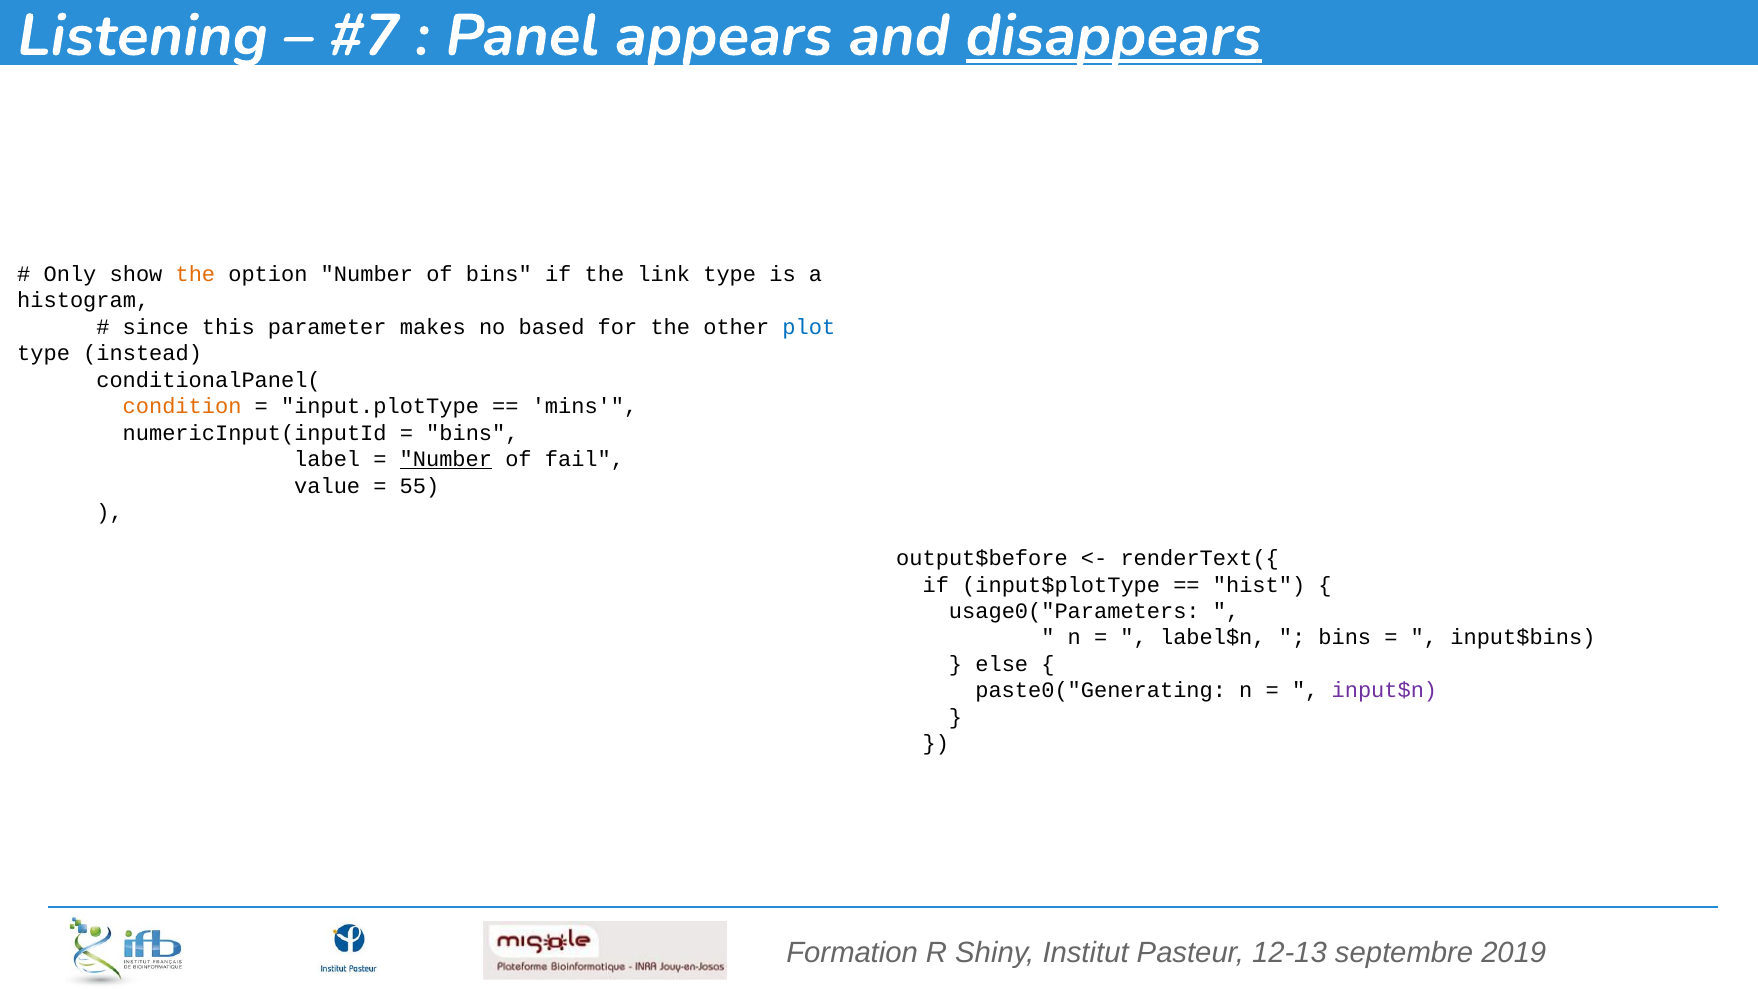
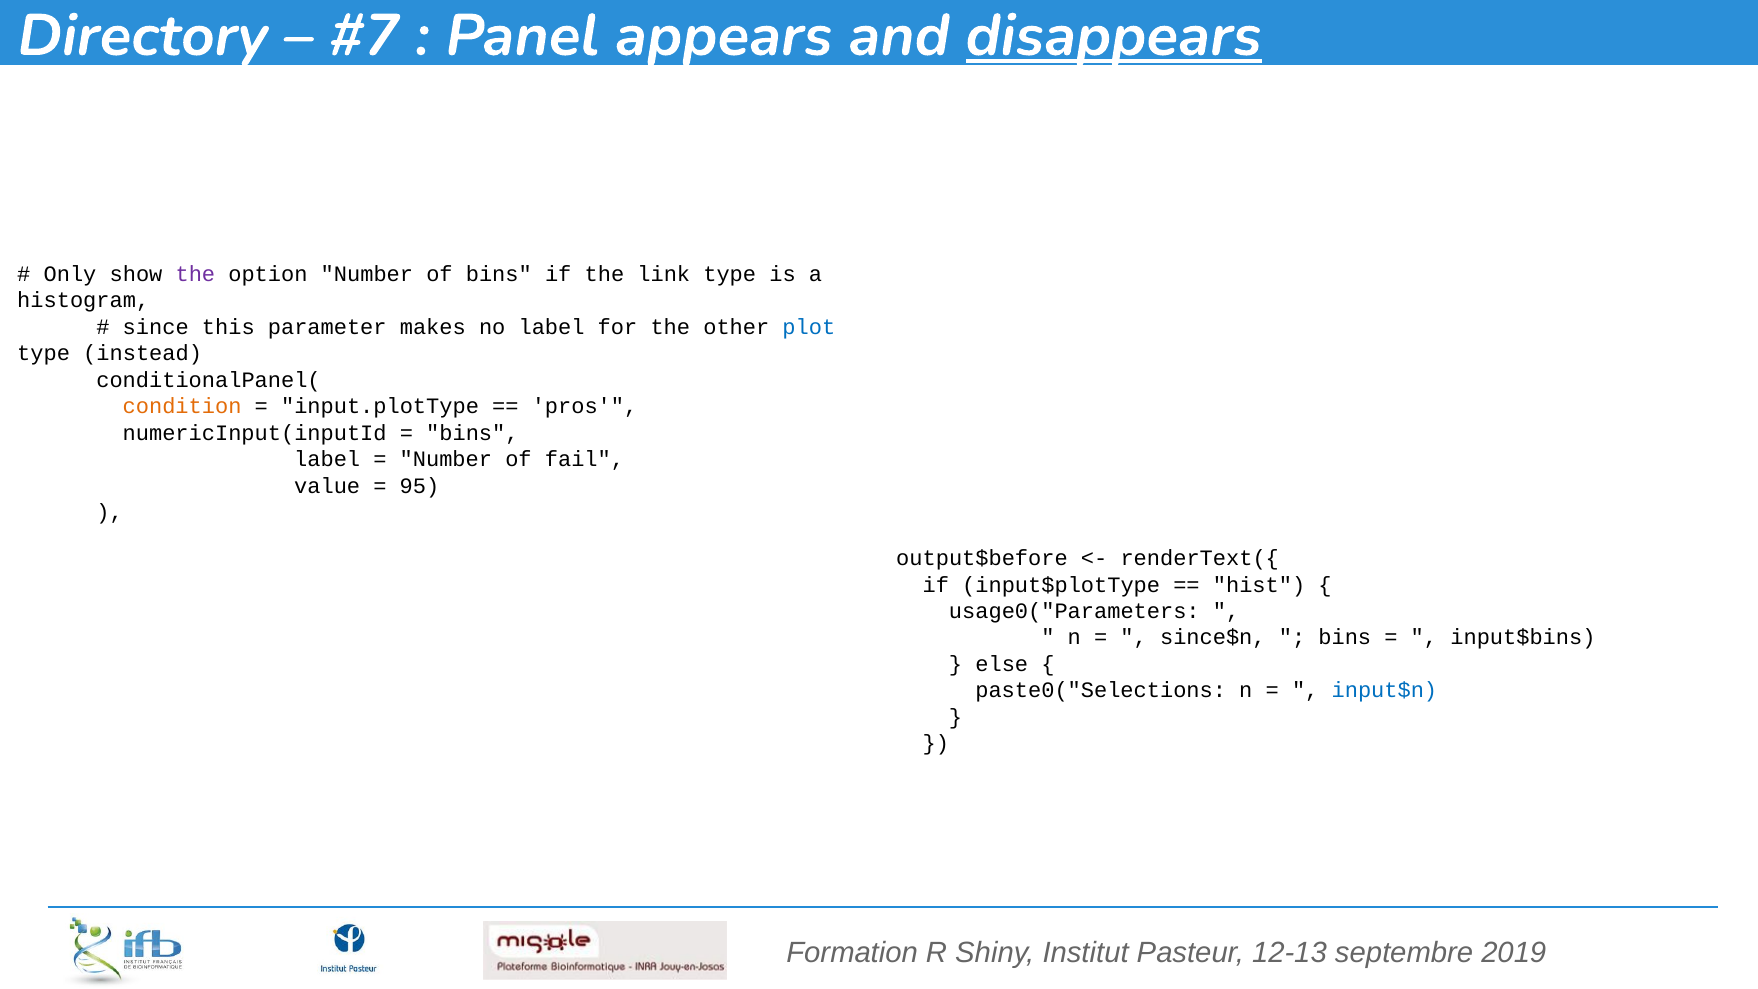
Listening: Listening -> Directory (143, 36)
the colour: orange -> purple (195, 274)
no based: based -> label (552, 327)
mins: mins -> pros (585, 406)
Number underline: present -> none (446, 459)
55: 55 -> 95 (420, 486)
label$n: label$n -> since$n (1213, 638)
paste0("Generating: paste0("Generating -> paste0("Selections (1101, 690)
input$n colour: purple -> blue (1384, 690)
